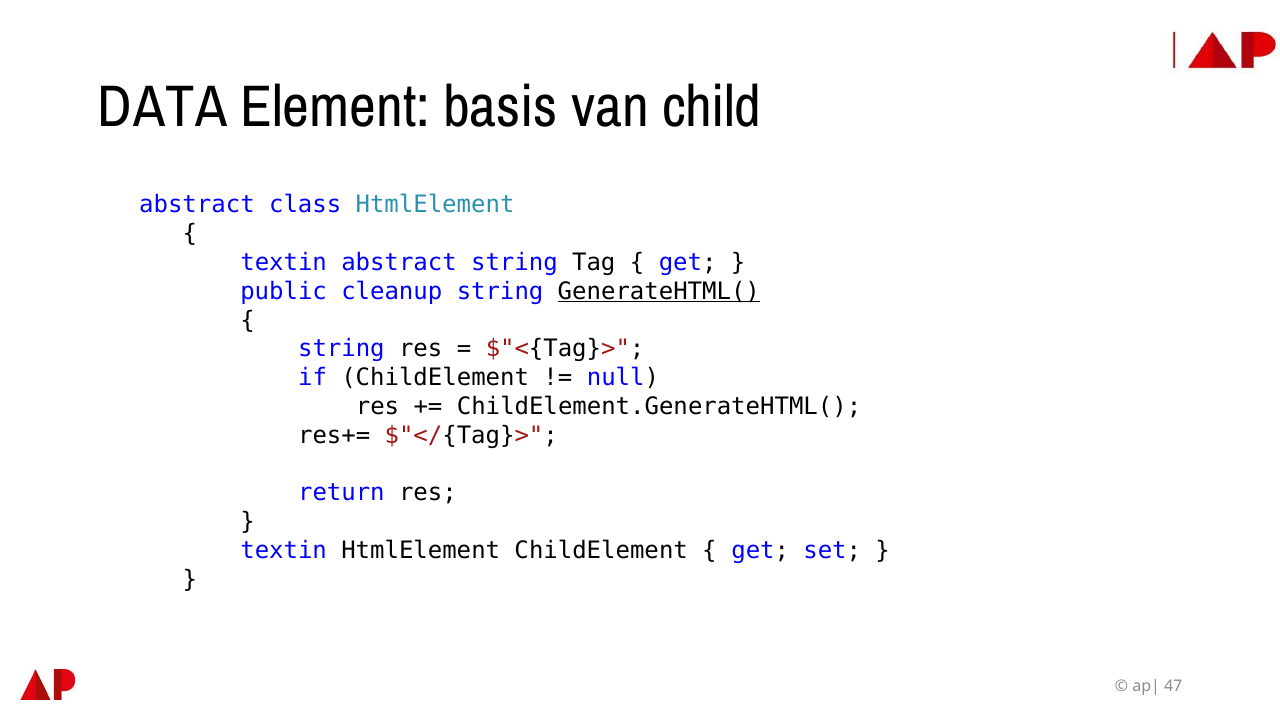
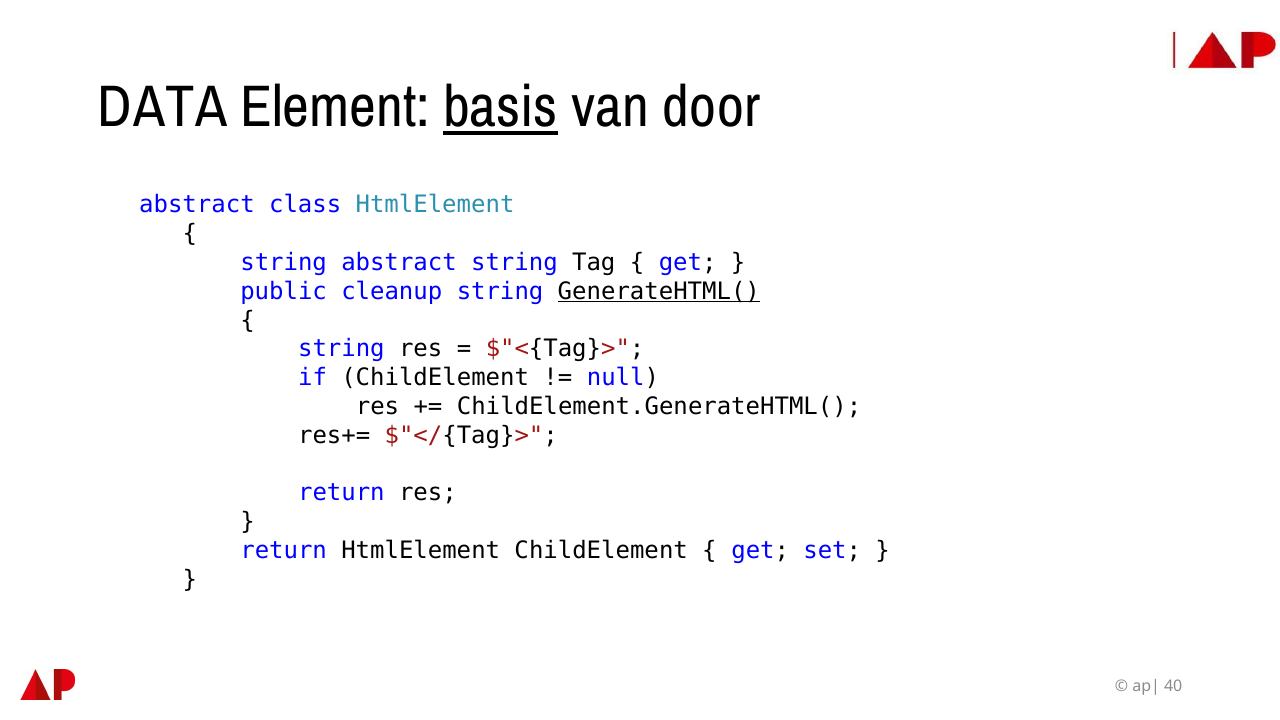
basis underline: none -> present (501, 108)
child: child -> door (711, 108)
textin: textin -> string (284, 263)
textin: textin -> return (284, 551)
47: 47 -> 40 (1173, 686)
